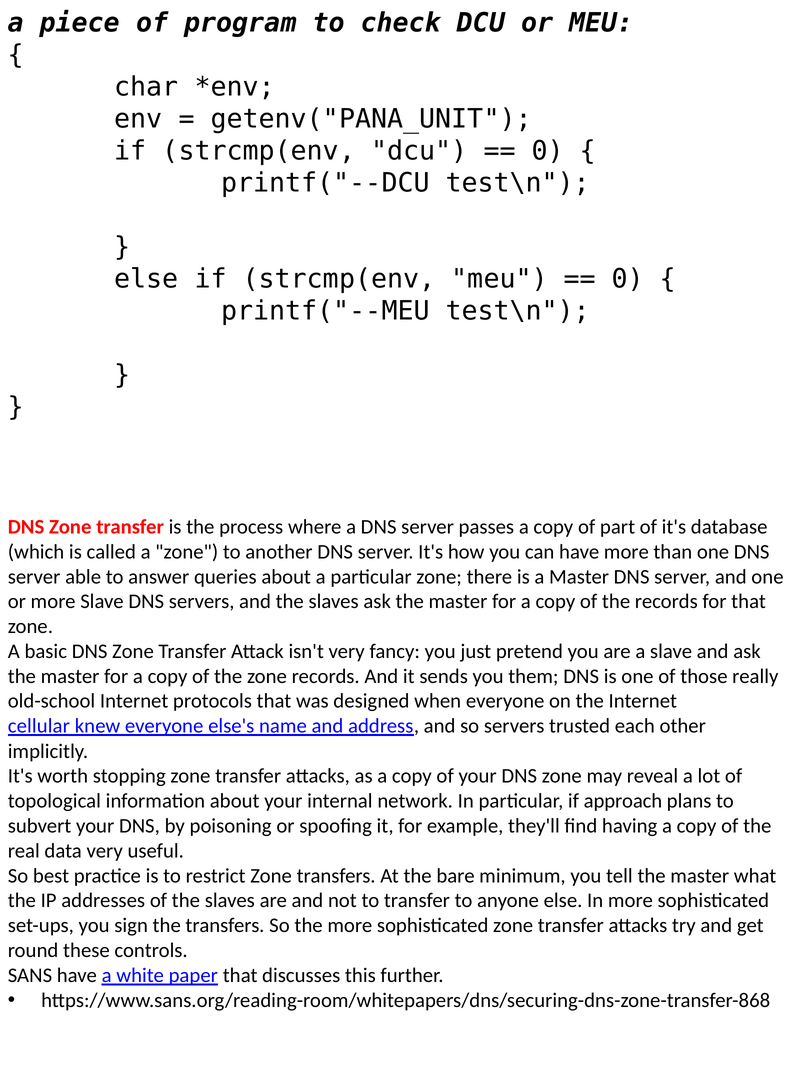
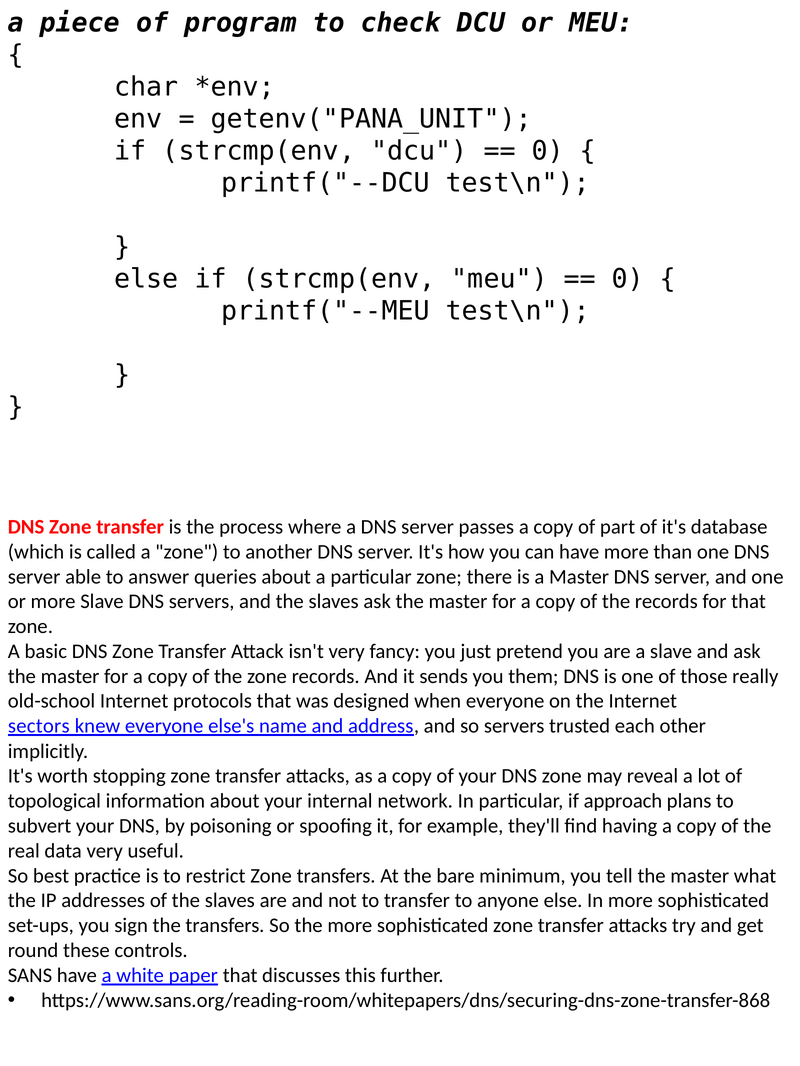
cellular: cellular -> sectors (39, 726)
